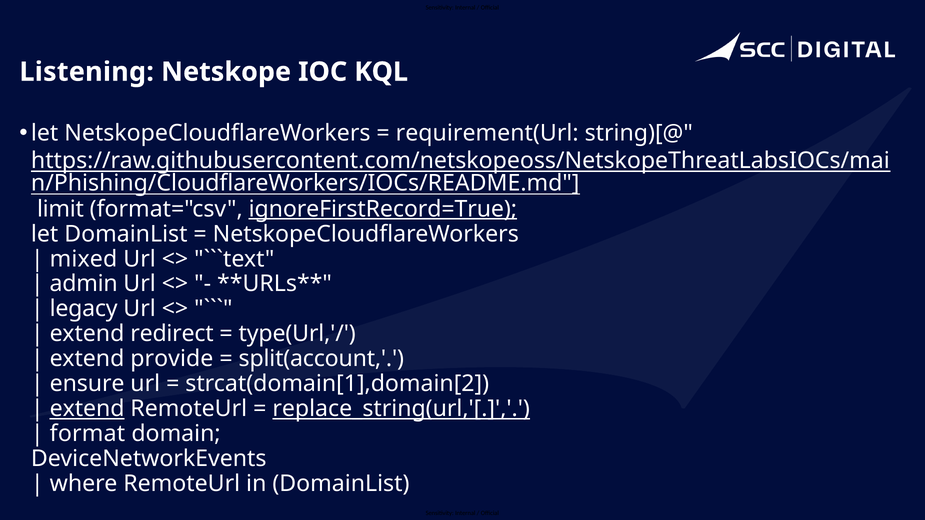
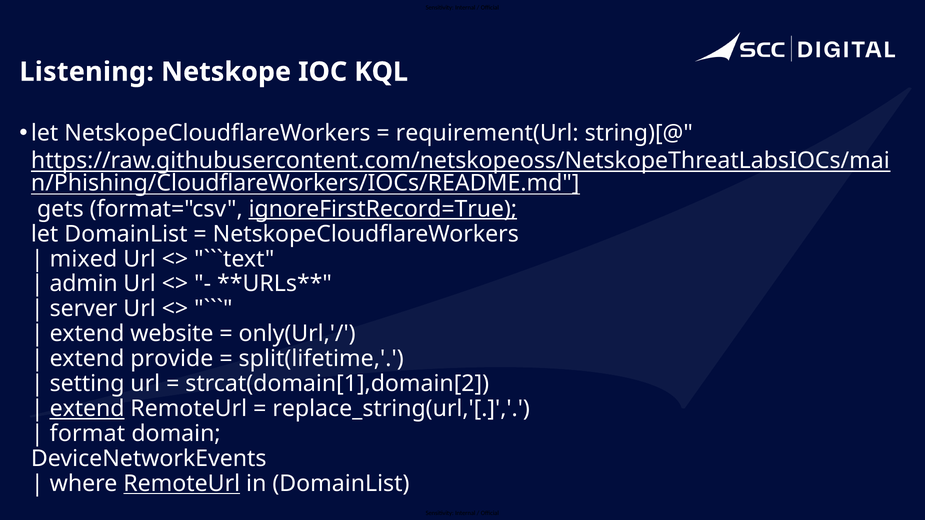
limit: limit -> gets (60, 209)
legacy: legacy -> server (84, 309)
redirect: redirect -> website (172, 334)
type(Url,'/: type(Url,'/ -> only(Url,'/ (297, 334)
split(account: split(account -> split(lifetime (321, 359)
ensure: ensure -> setting (87, 384)
replace_string(url,'[ underline: present -> none (401, 409)
RemoteUrl underline: none -> present (182, 484)
